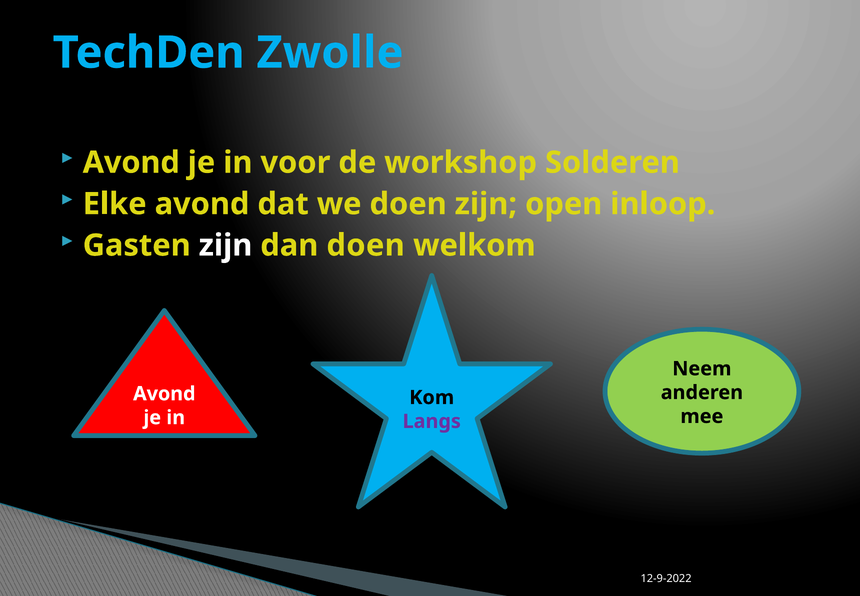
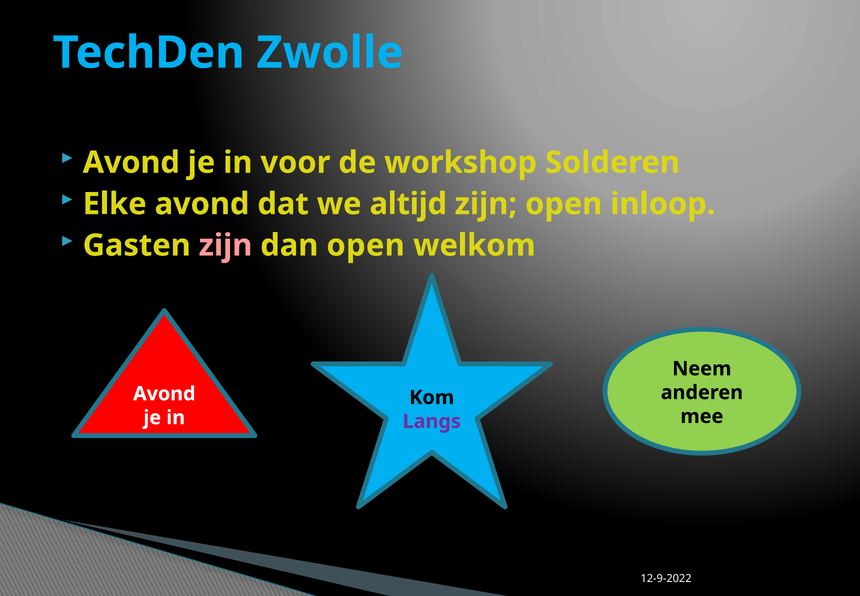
we doen: doen -> altijd (408, 204)
zijn colour: white -> pink (226, 245)
dan doen: doen -> open (366, 245)
